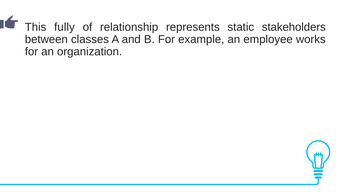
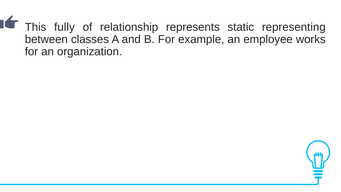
stakeholders: stakeholders -> representing (294, 27)
